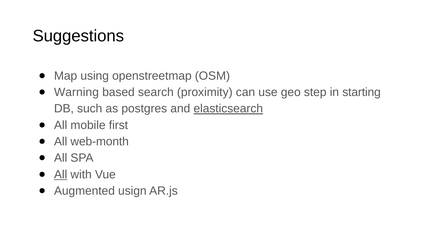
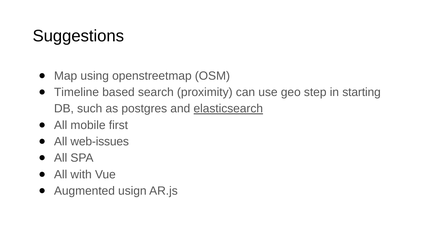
Warning: Warning -> Timeline (76, 92)
web-month: web-month -> web-issues (100, 141)
All underline: present -> none (61, 174)
